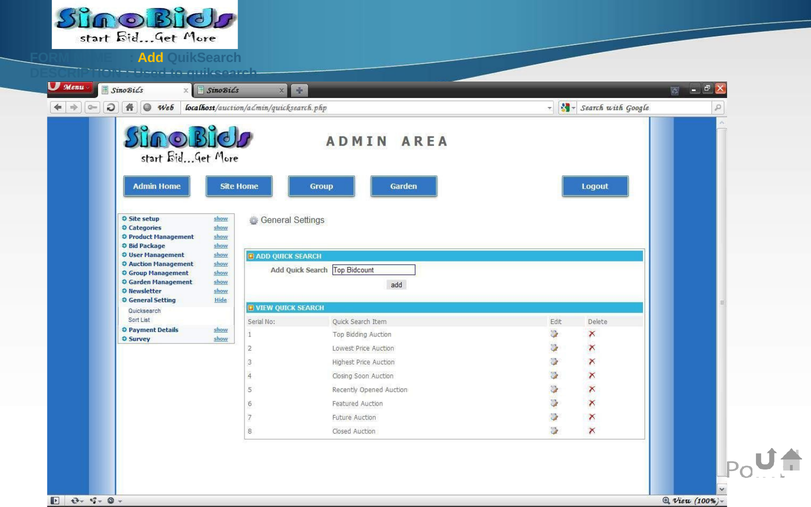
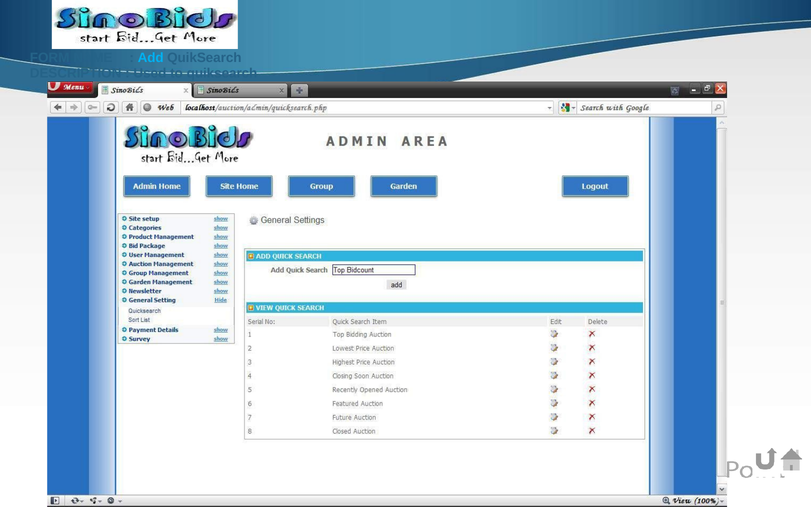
Add colour: yellow -> light blue (151, 58)
